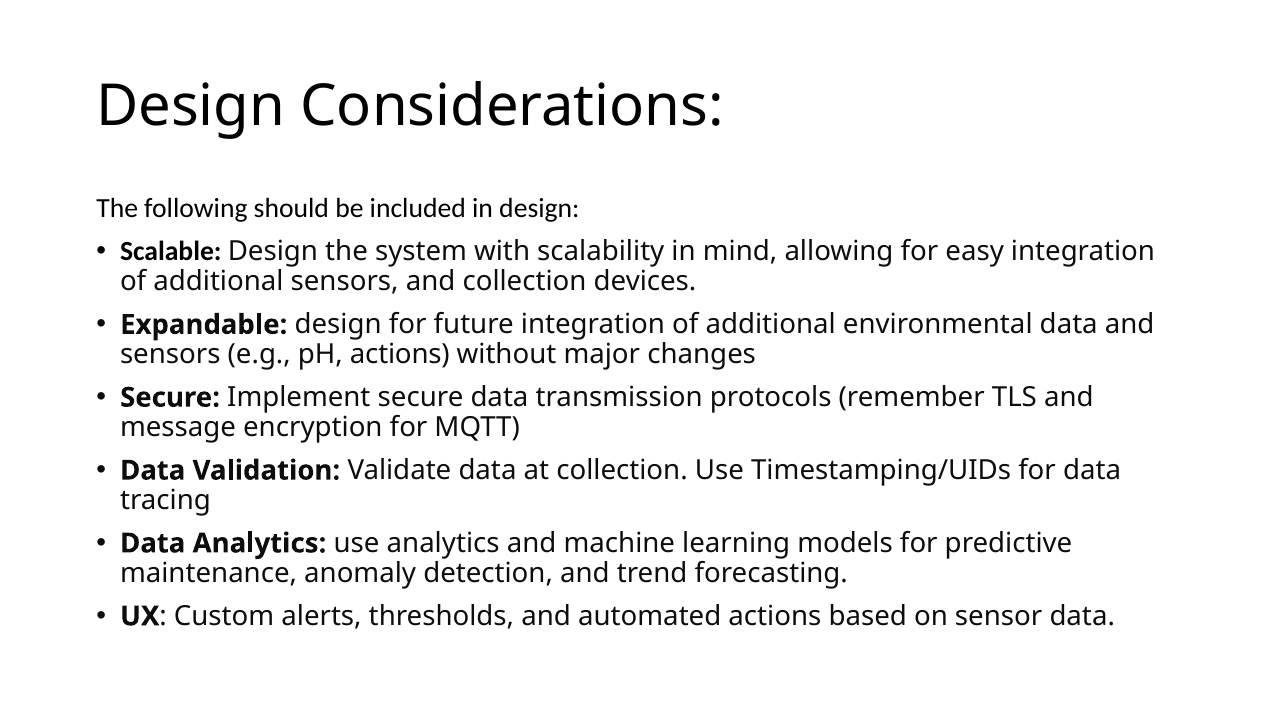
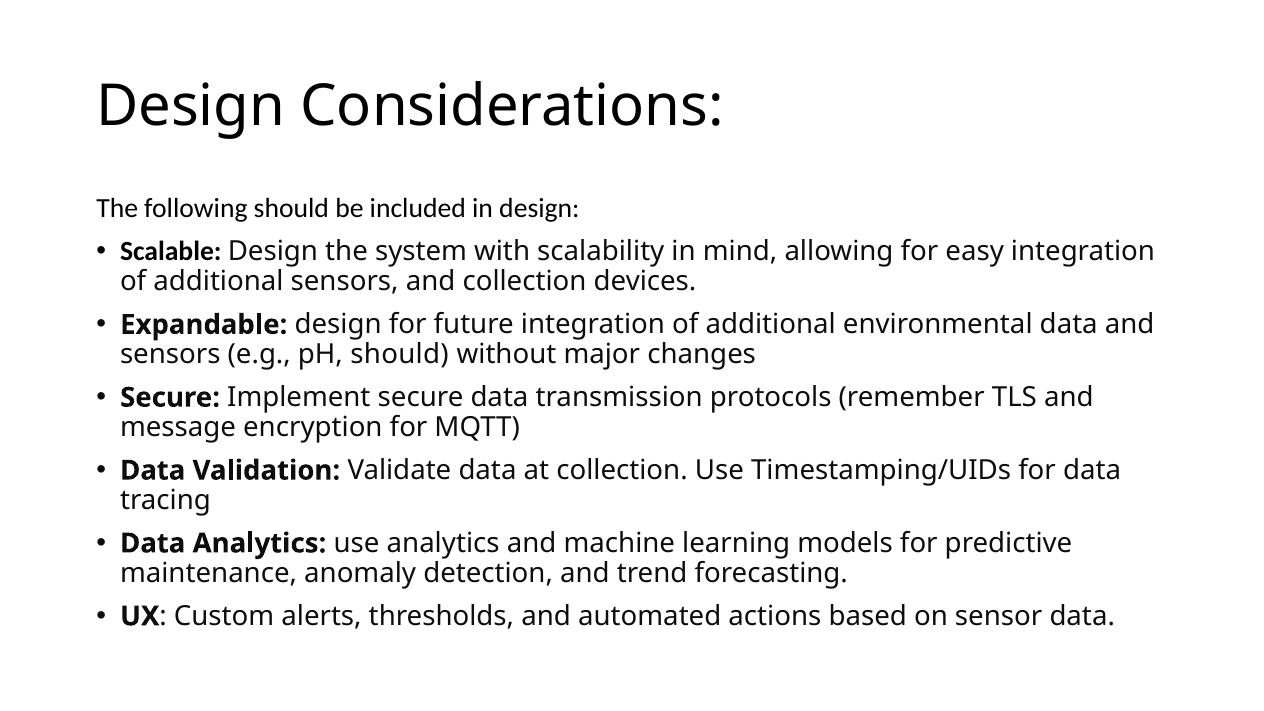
pH actions: actions -> should (400, 355)
